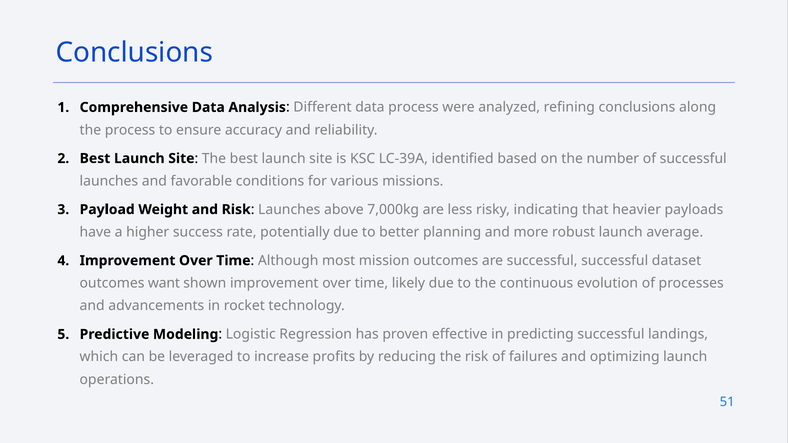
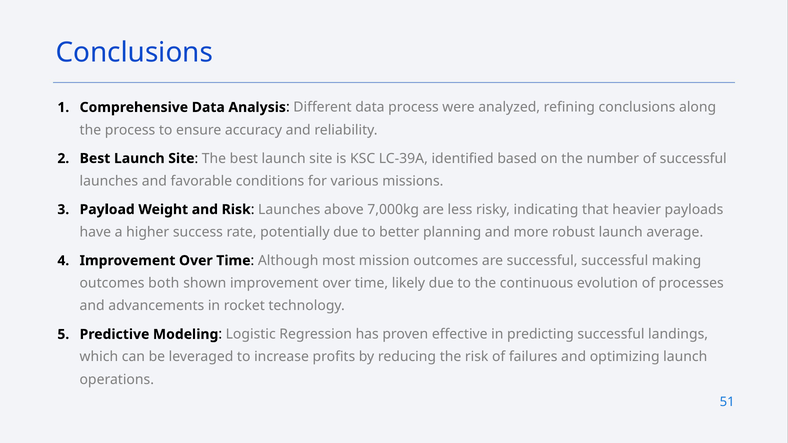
dataset: dataset -> making (677, 261)
want: want -> both (164, 283)
